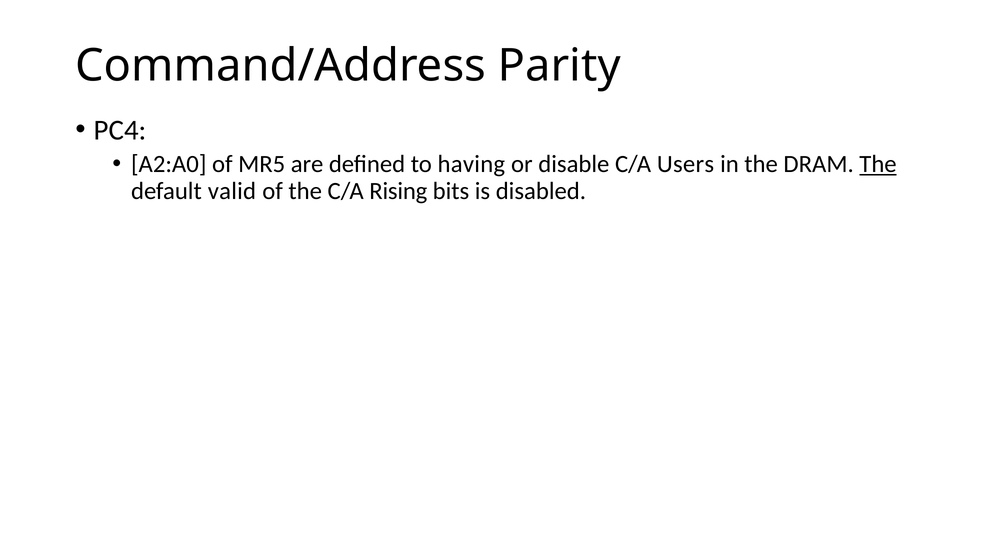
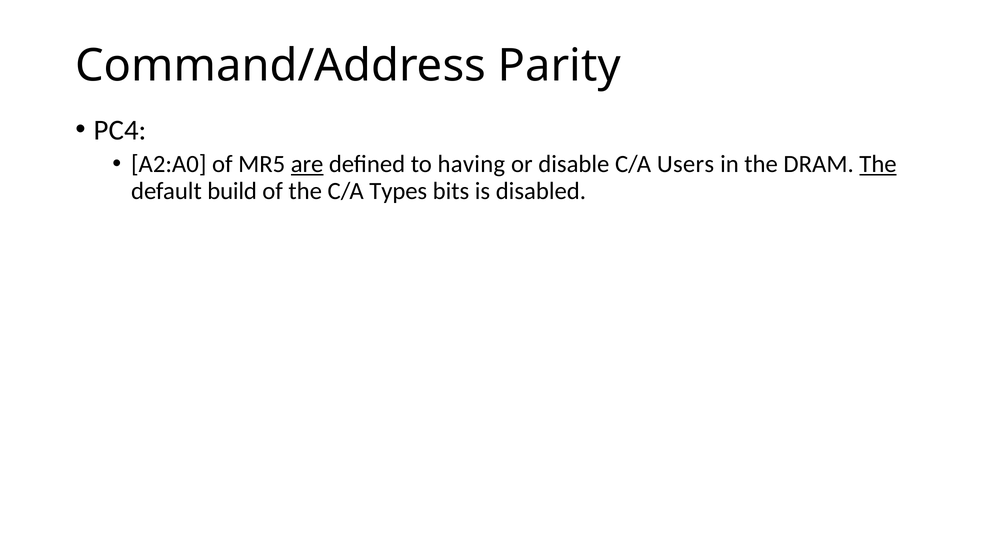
are underline: none -> present (307, 164)
valid: valid -> build (232, 191)
Rising: Rising -> Types (398, 191)
